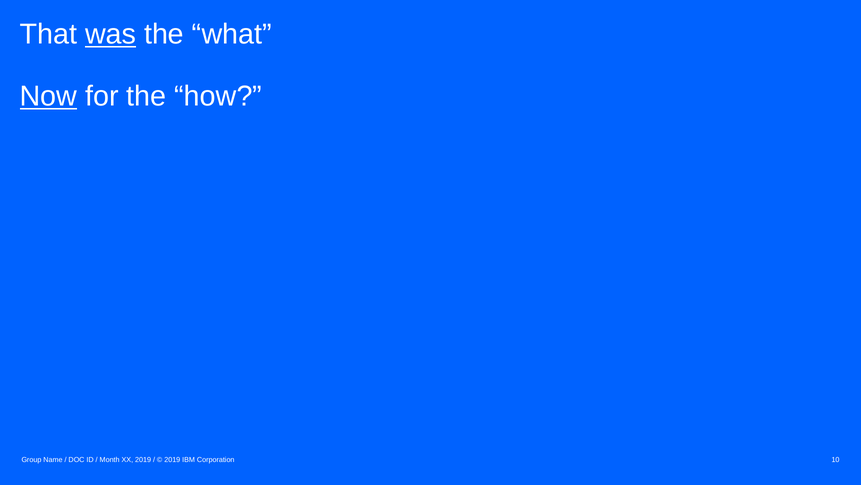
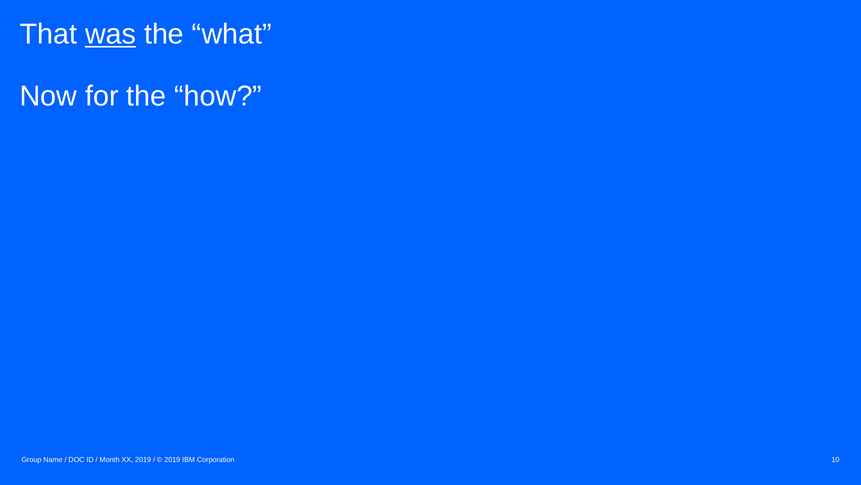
Now underline: present -> none (48, 96)
